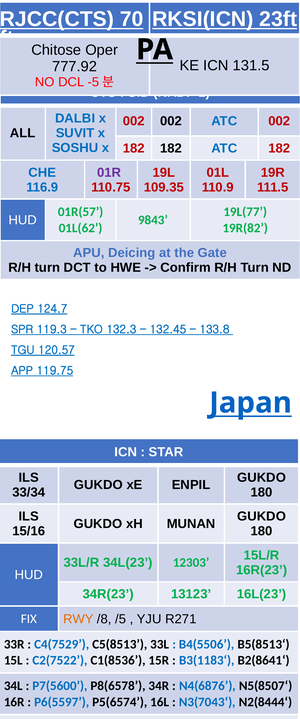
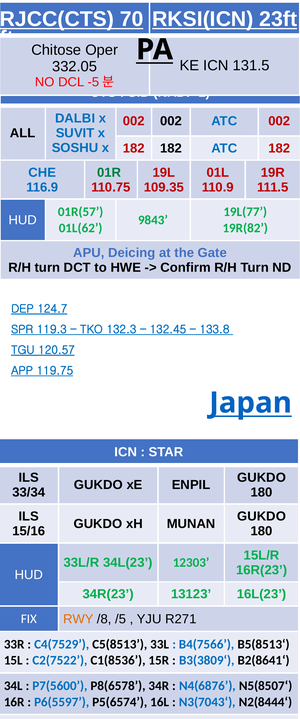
777.92: 777.92 -> 332.05 (75, 66)
01R colour: purple -> green (109, 172)
B4(5506: B4(5506 -> B4(7566 (207, 643)
B3(1183‘: B3(1183‘ -> B3(3809‘ (207, 659)
